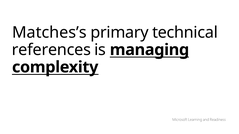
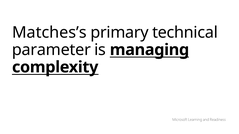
references: references -> parameter (51, 50)
